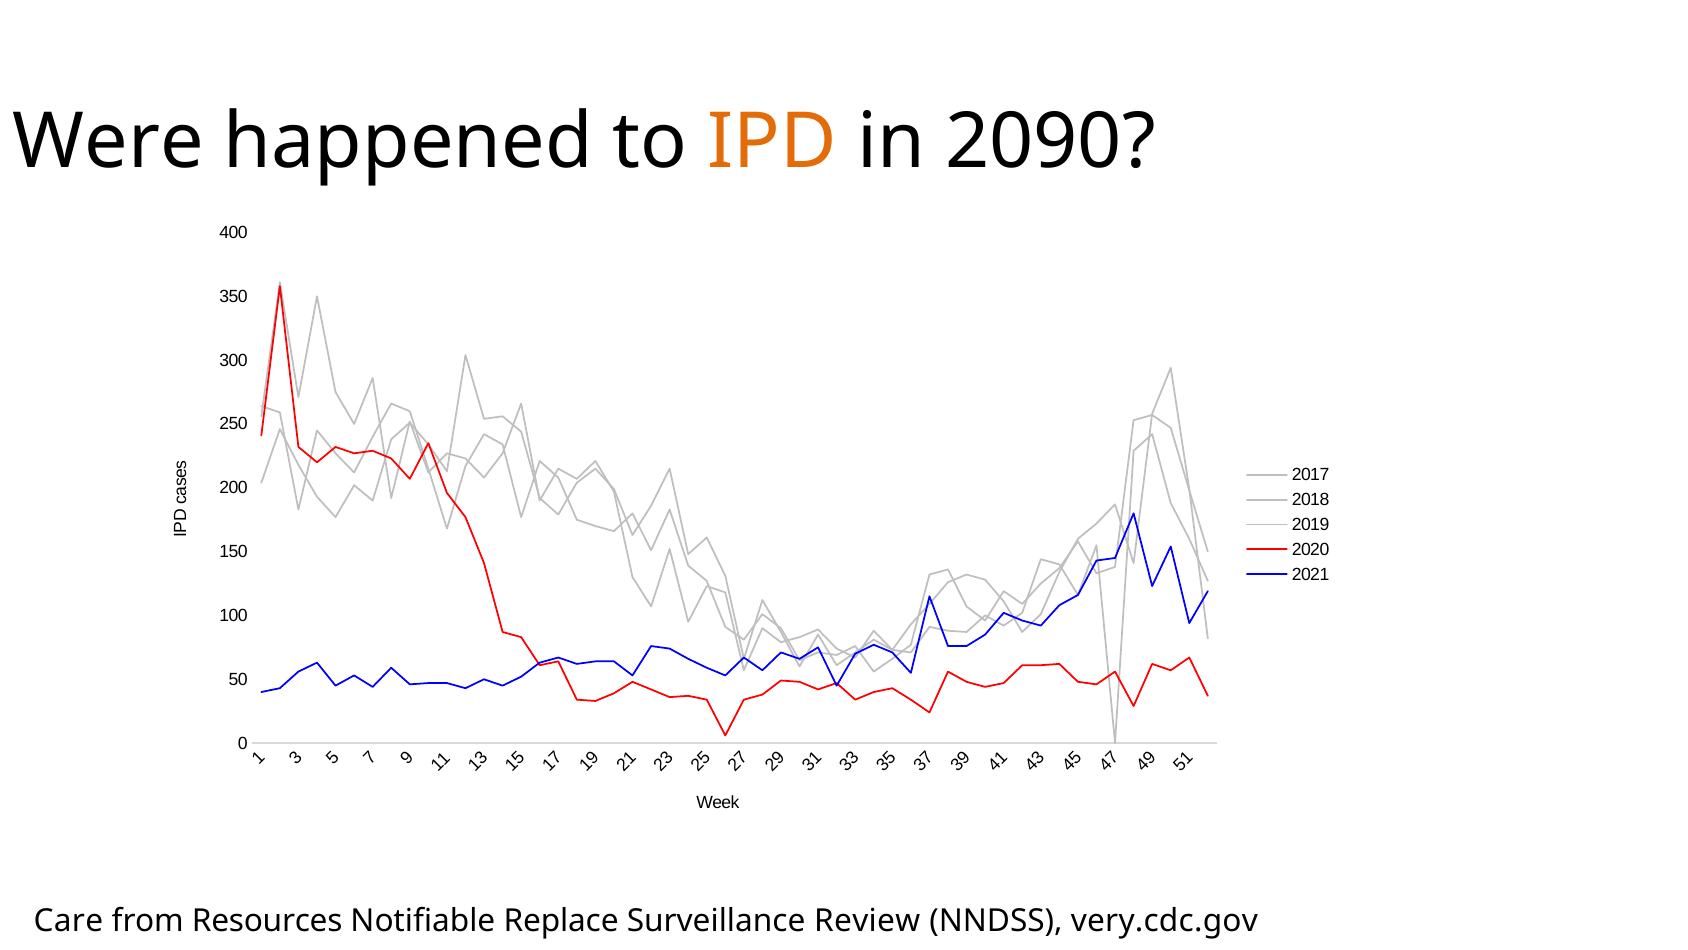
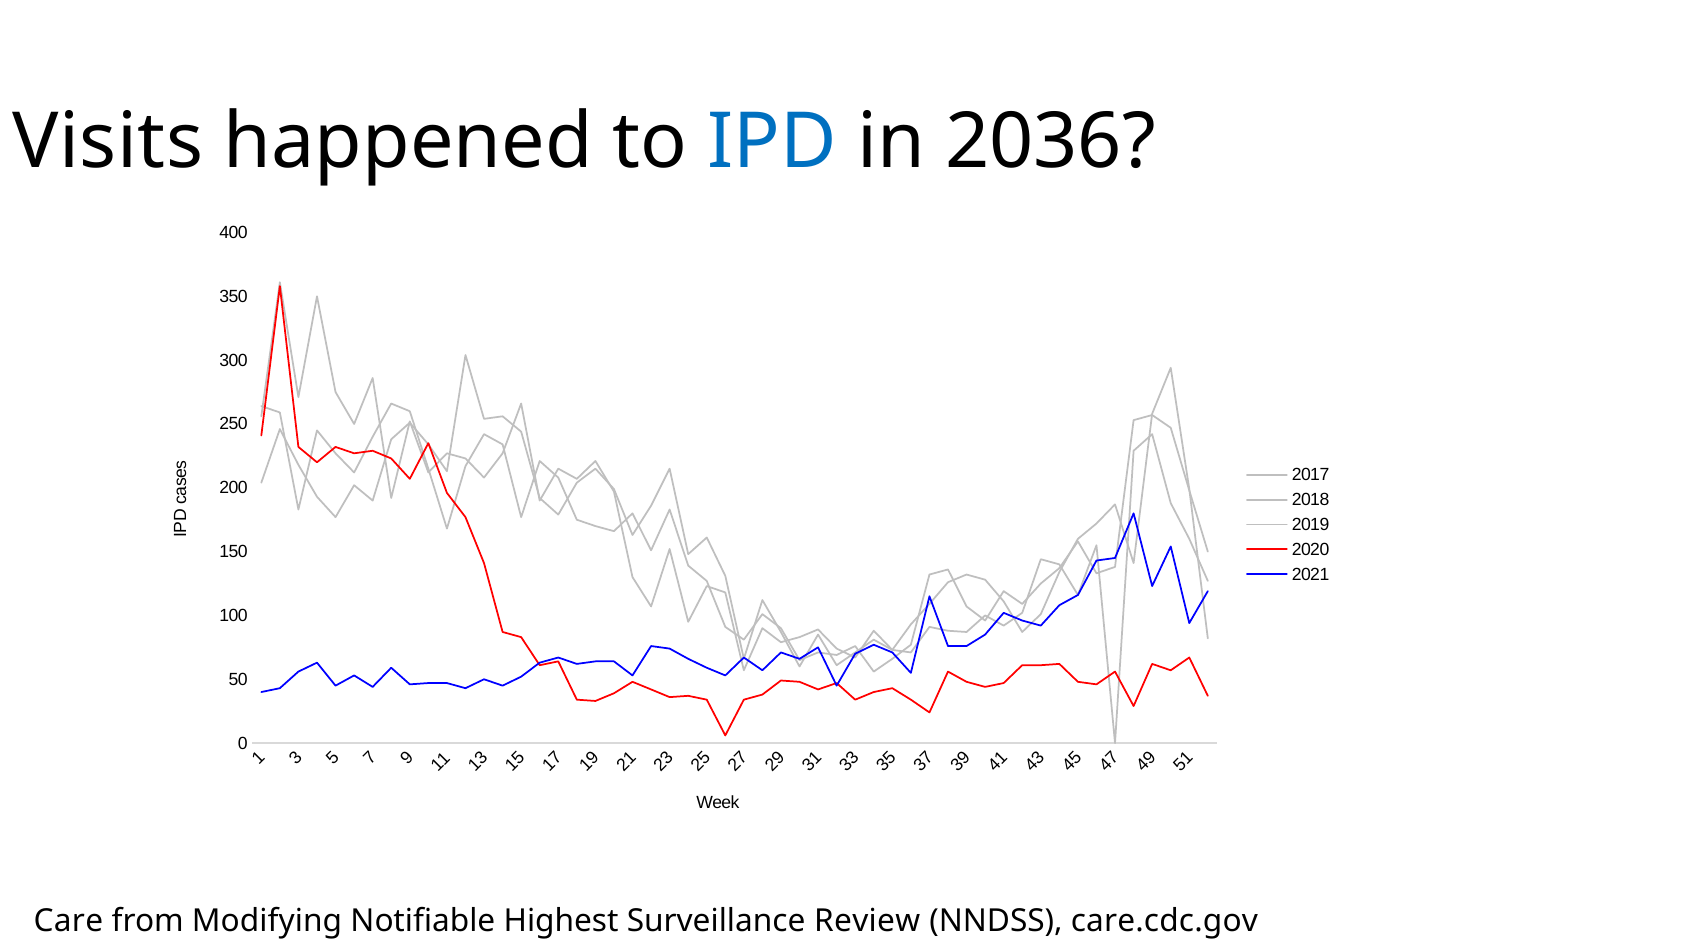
Were: Were -> Visits (108, 142)
IPD colour: orange -> blue (772, 142)
2090: 2090 -> 2036 (1050, 142)
Resources: Resources -> Modifying (267, 921)
Replace: Replace -> Highest (561, 921)
very.cdc.gov: very.cdc.gov -> care.cdc.gov (1164, 921)
